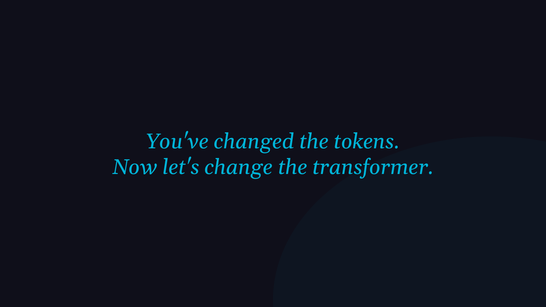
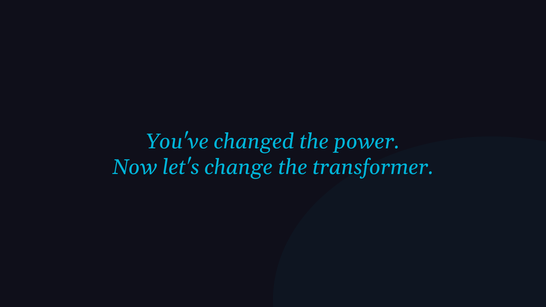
tokens: tokens -> power (367, 142)
